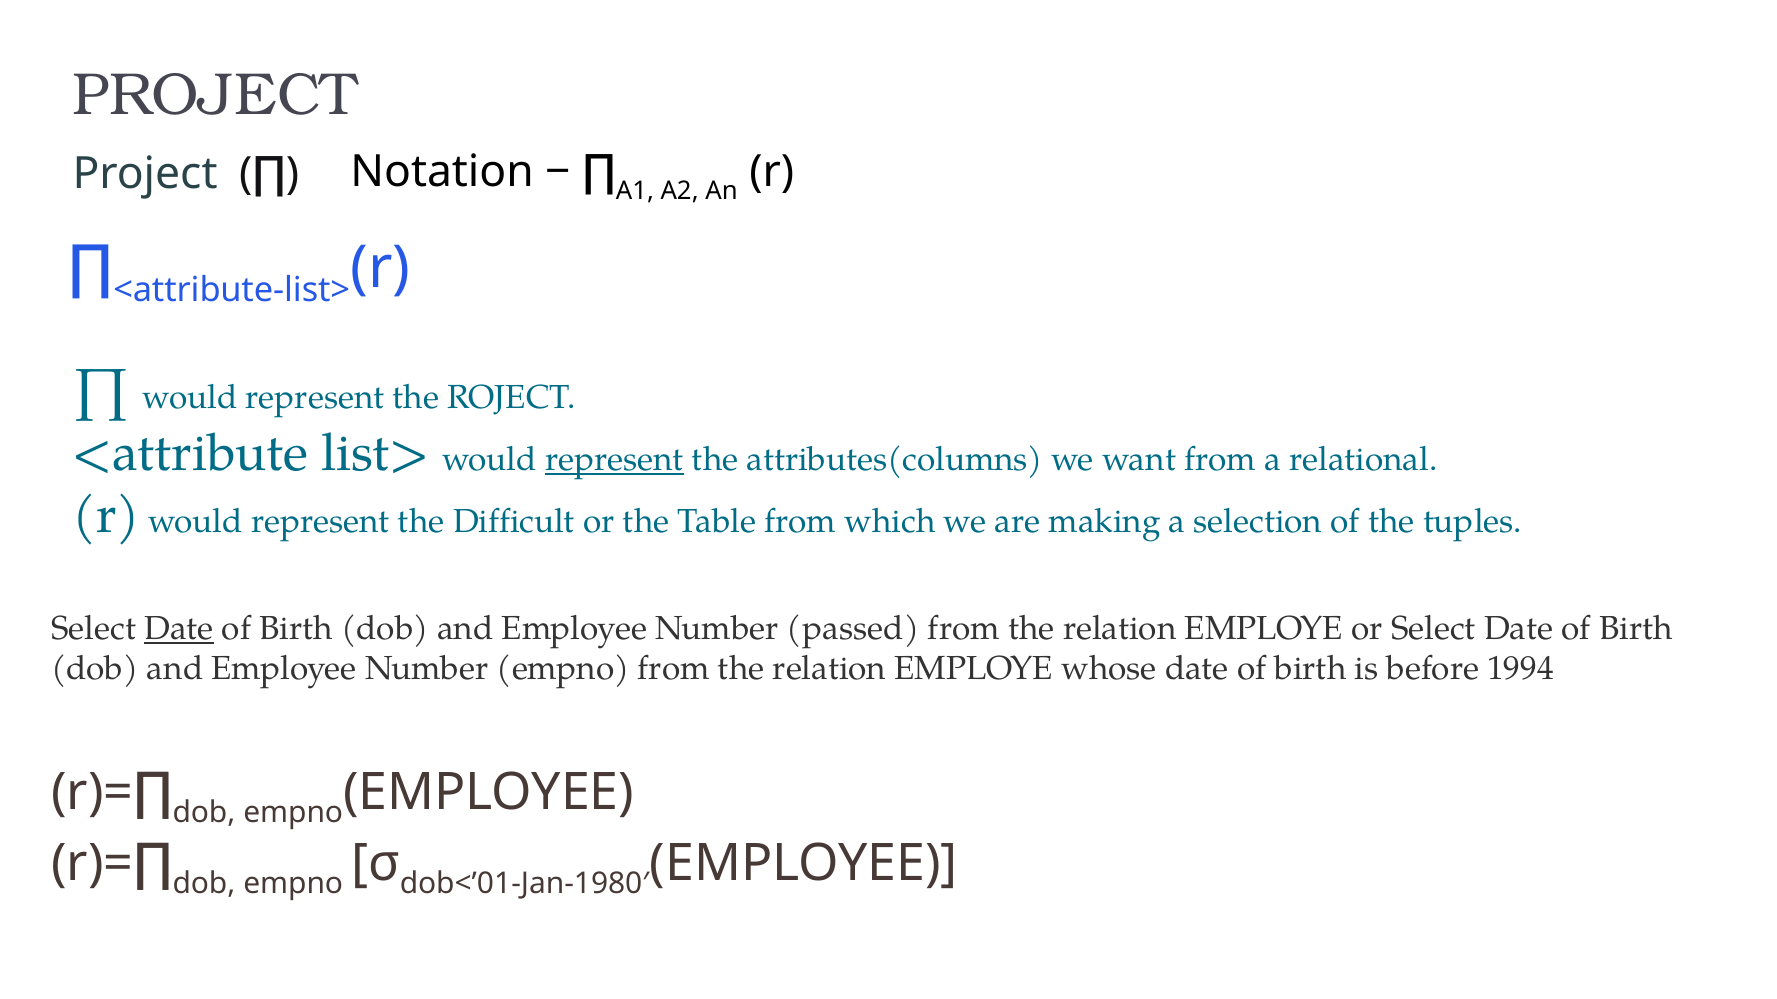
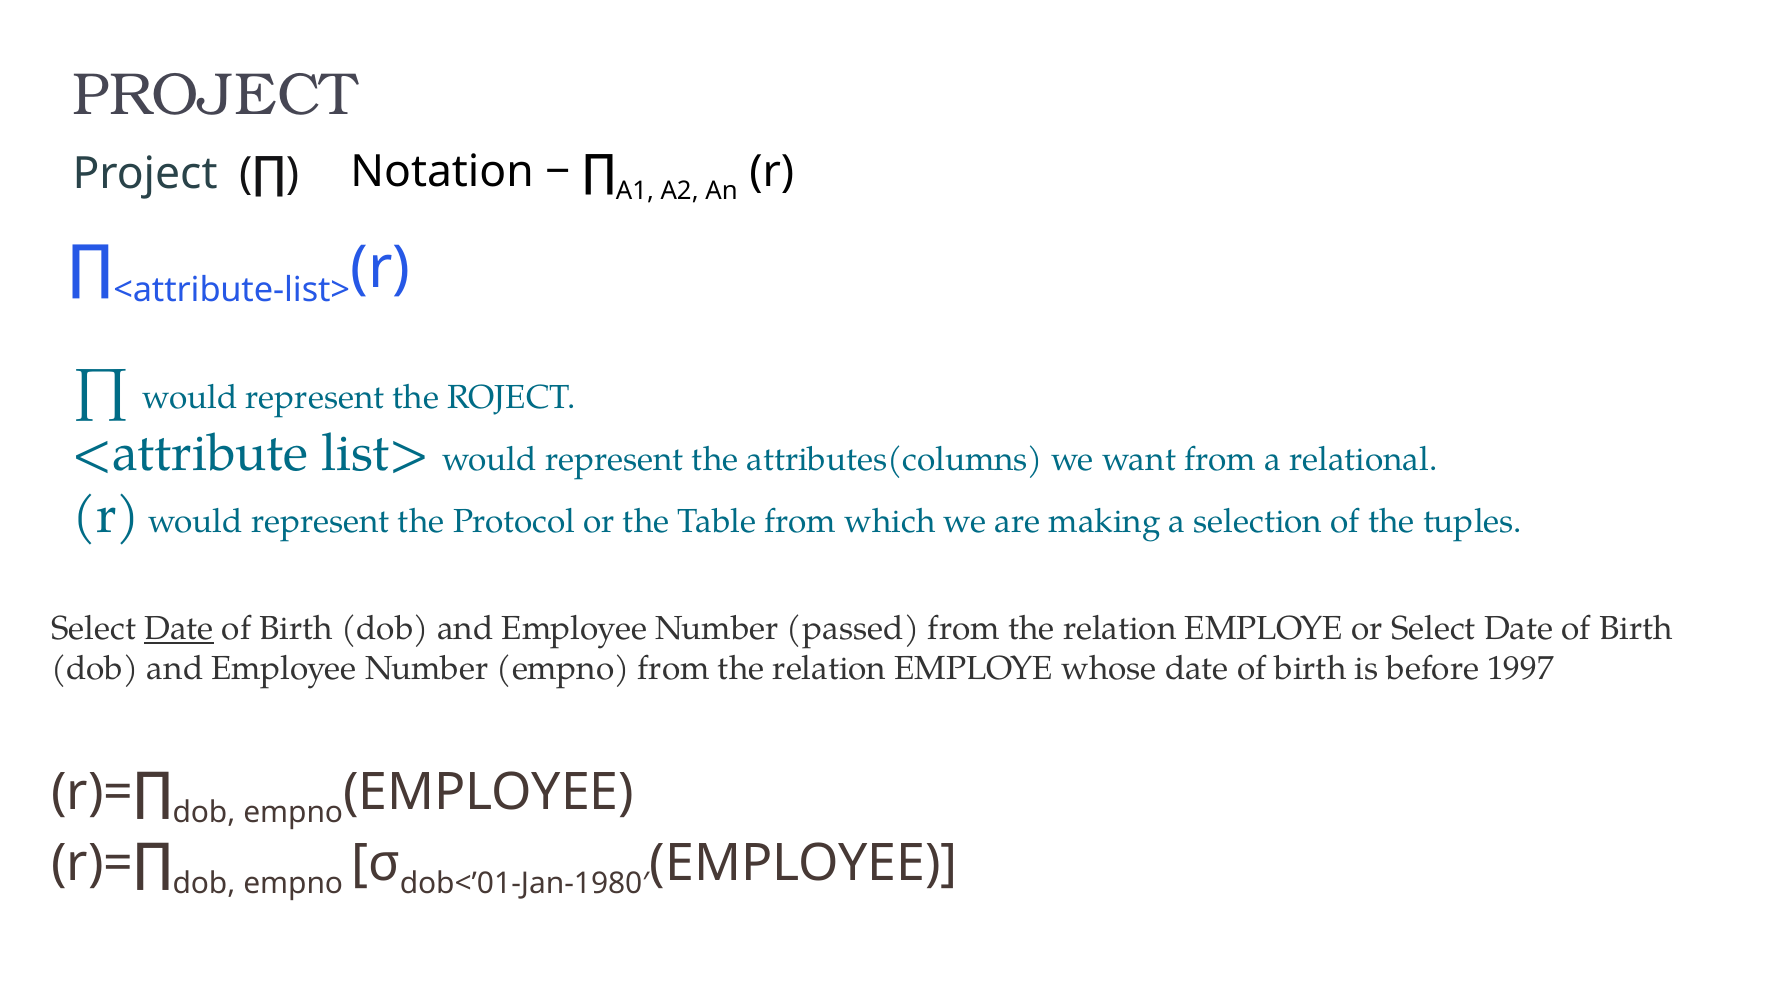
represent underline: present -> none (614, 460)
Difficult: Difficult -> Protocol (514, 522)
1994: 1994 -> 1997 (1521, 669)
